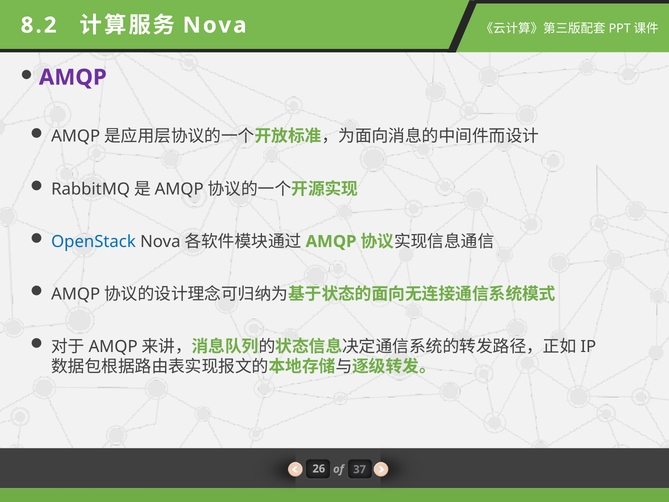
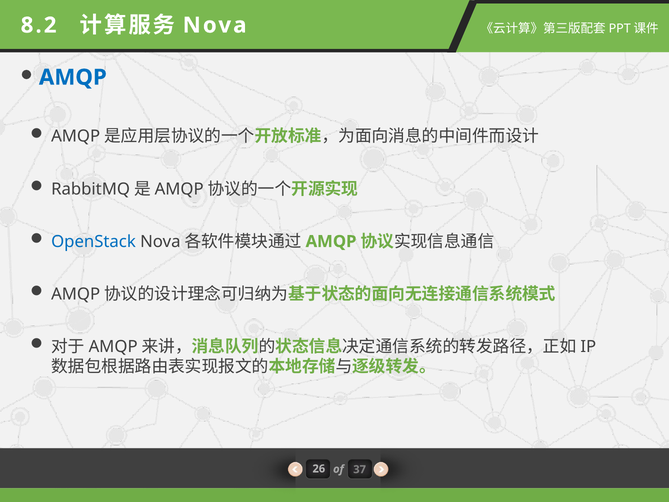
AMQP colour: purple -> blue (73, 77)
